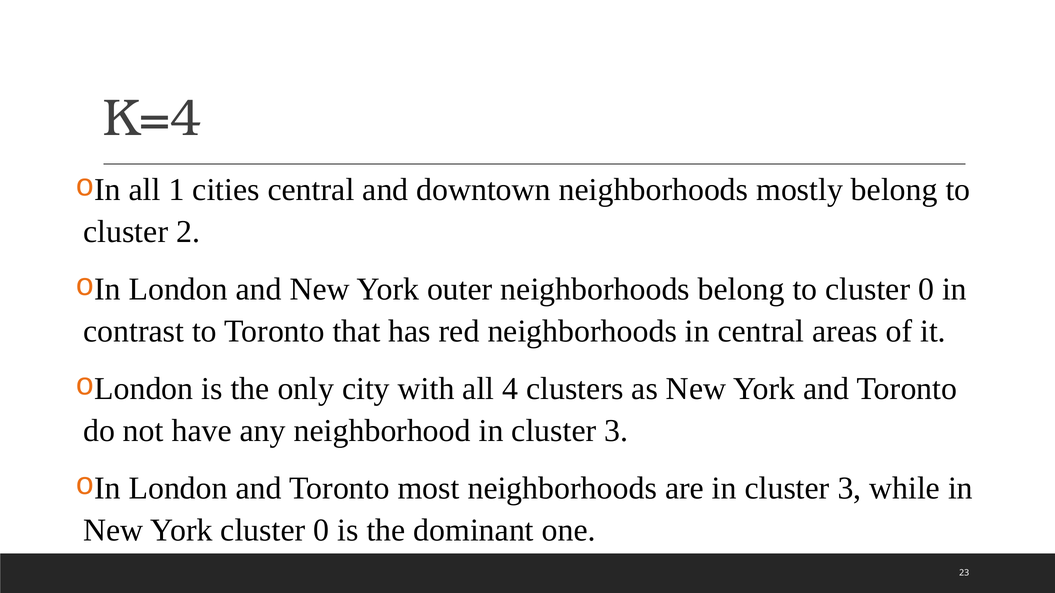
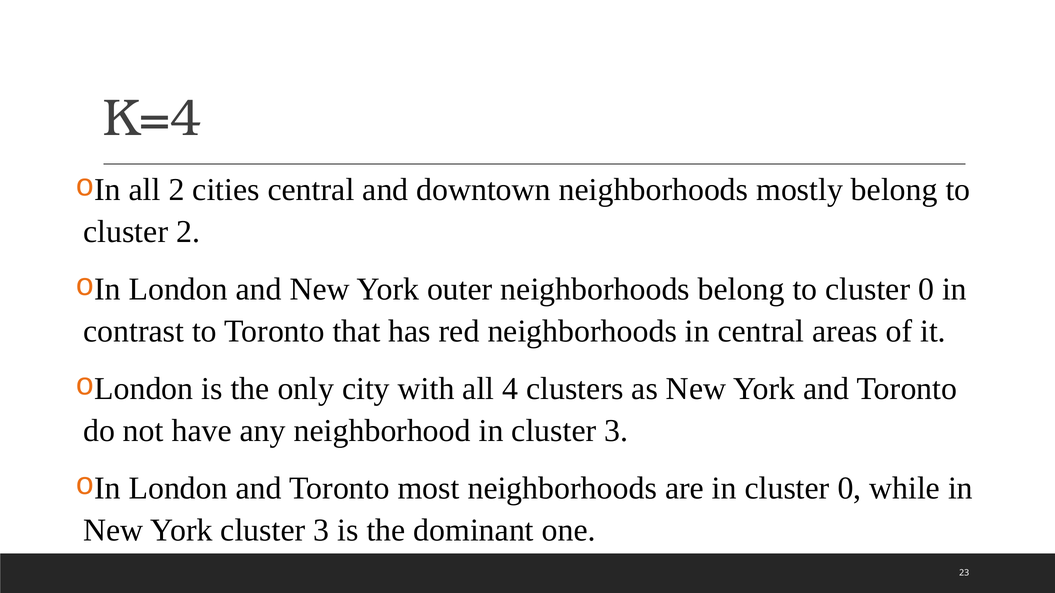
all 1: 1 -> 2 (177, 190)
are in cluster 3: 3 -> 0 (849, 488)
York cluster 0: 0 -> 3 (321, 530)
